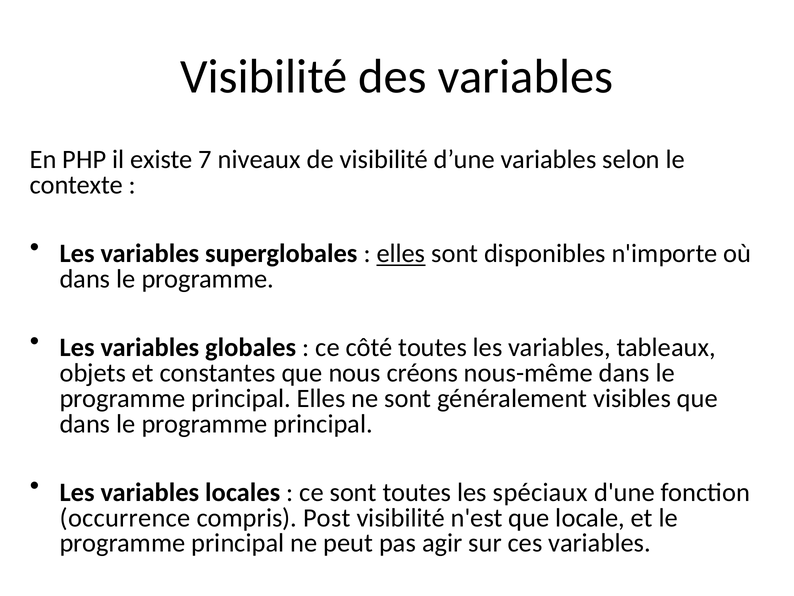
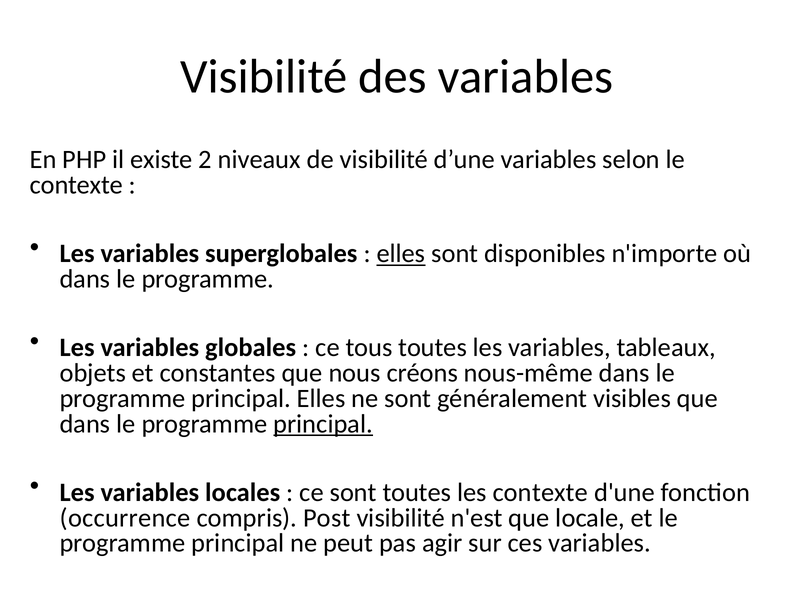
7: 7 -> 2 (205, 160)
côté: côté -> tous (369, 347)
principal underline: none -> present (323, 424)
les spéciaux: spéciaux -> contexte (540, 492)
